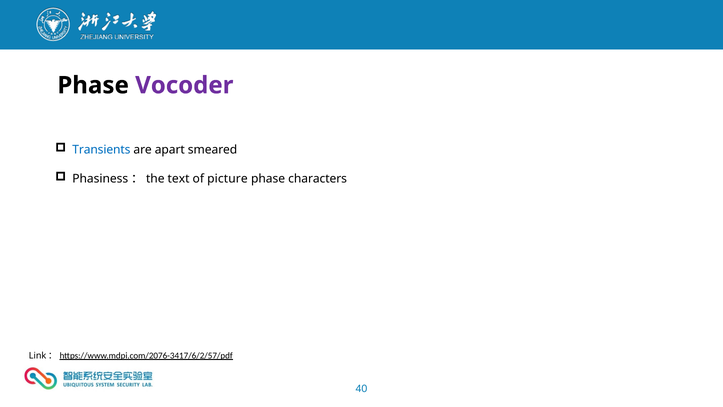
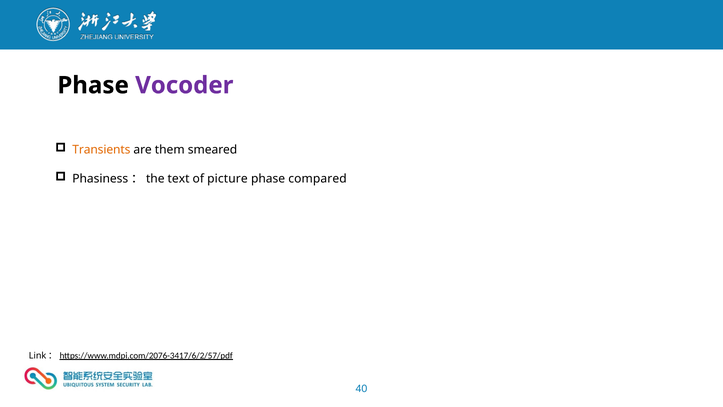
Transients colour: blue -> orange (101, 150)
apart: apart -> them (170, 150)
characters: characters -> compared (318, 179)
